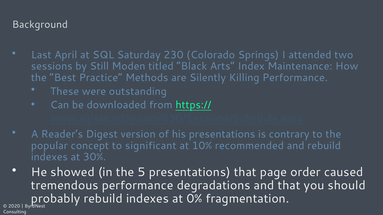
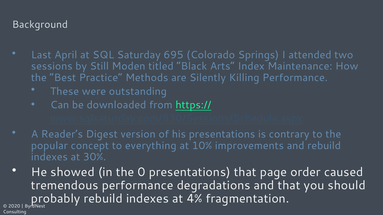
230: 230 -> 695 (174, 55)
significant: significant -> everything (151, 146)
recommended: recommended -> improvements (249, 146)
5: 5 -> 0 (142, 173)
0%: 0% -> 4% (194, 199)
